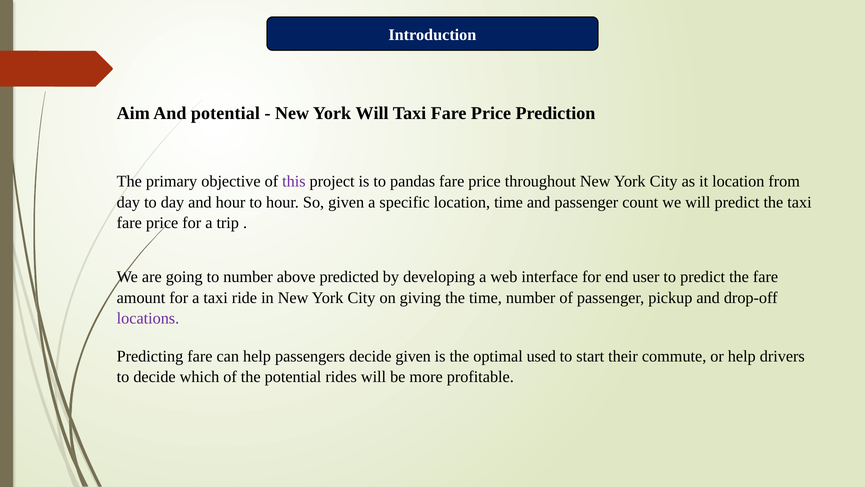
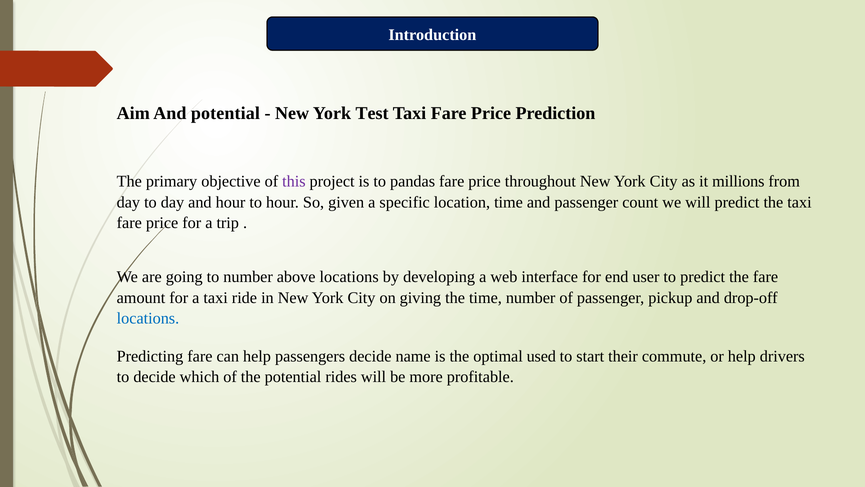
York Will: Will -> Test (372, 113)
it location: location -> millions (738, 181)
above predicted: predicted -> locations (349, 277)
locations colour: purple -> blue (148, 318)
decide given: given -> name (413, 356)
